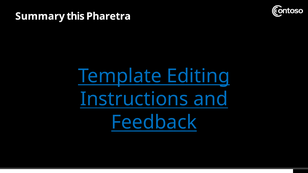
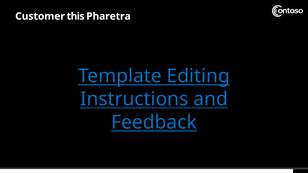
Summary: Summary -> Customer (40, 16)
